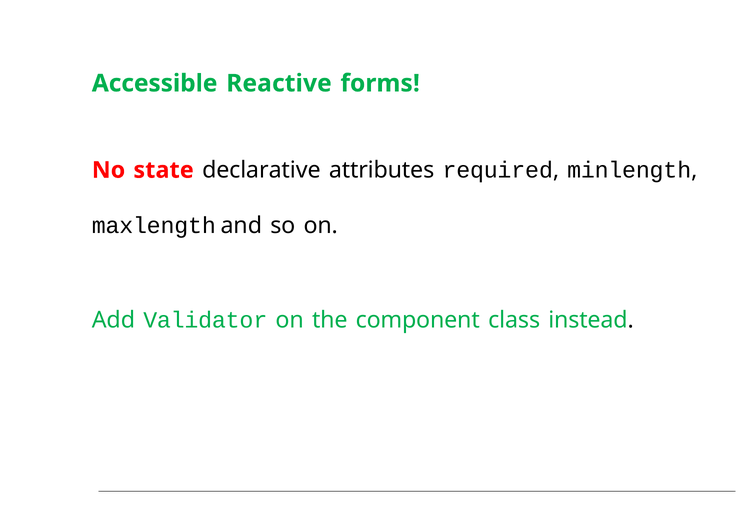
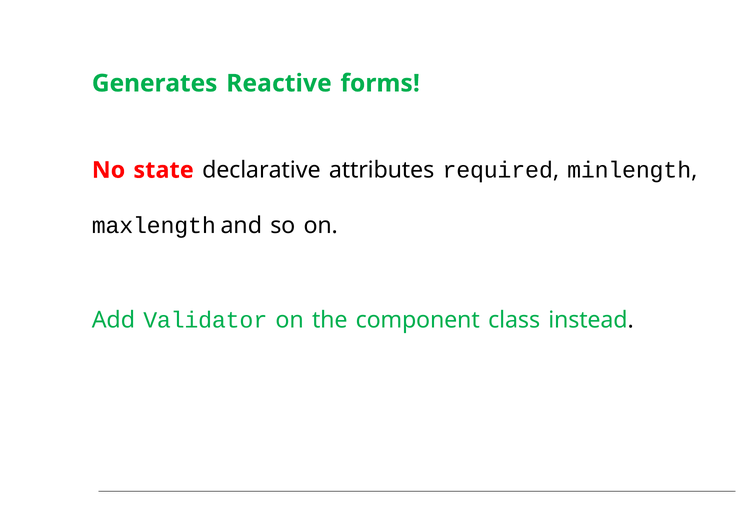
Accessible: Accessible -> Generates (155, 83)
